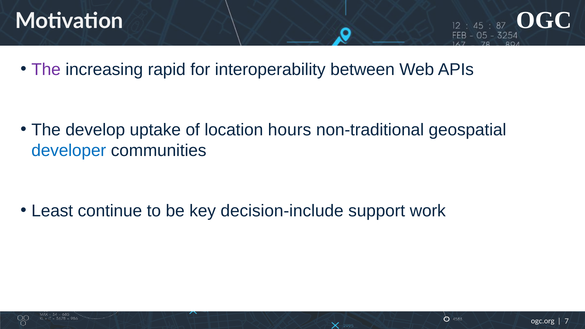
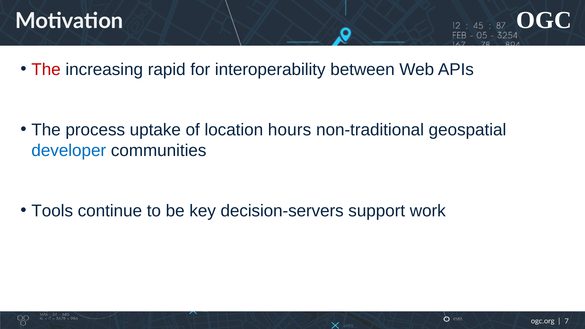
The colour: purple -> red (46, 69)
develop: develop -> process (95, 130)
Least: Least -> Tools (52, 211)
decision-include: decision-include -> decision-servers (282, 211)
